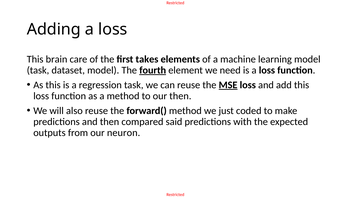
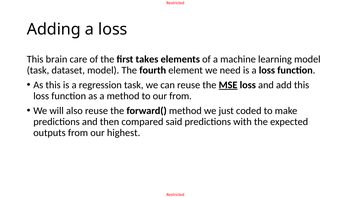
fourth underline: present -> none (153, 70)
our then: then -> from (180, 96)
neuron: neuron -> highest (124, 133)
